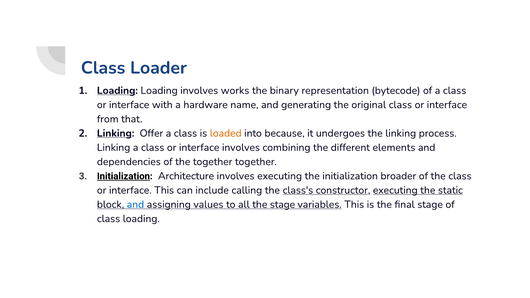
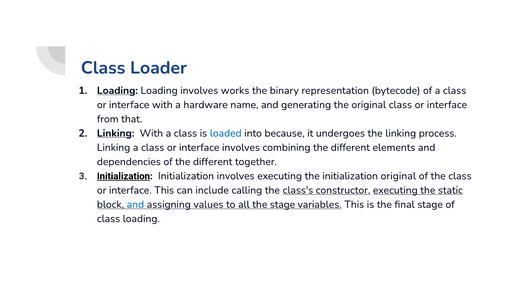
Linking Offer: Offer -> With (151, 133)
loaded colour: orange -> blue (226, 133)
of the together: together -> different (213, 162)
Initialization Architecture: Architecture -> Initialization (186, 176)
initialization broader: broader -> original (398, 176)
